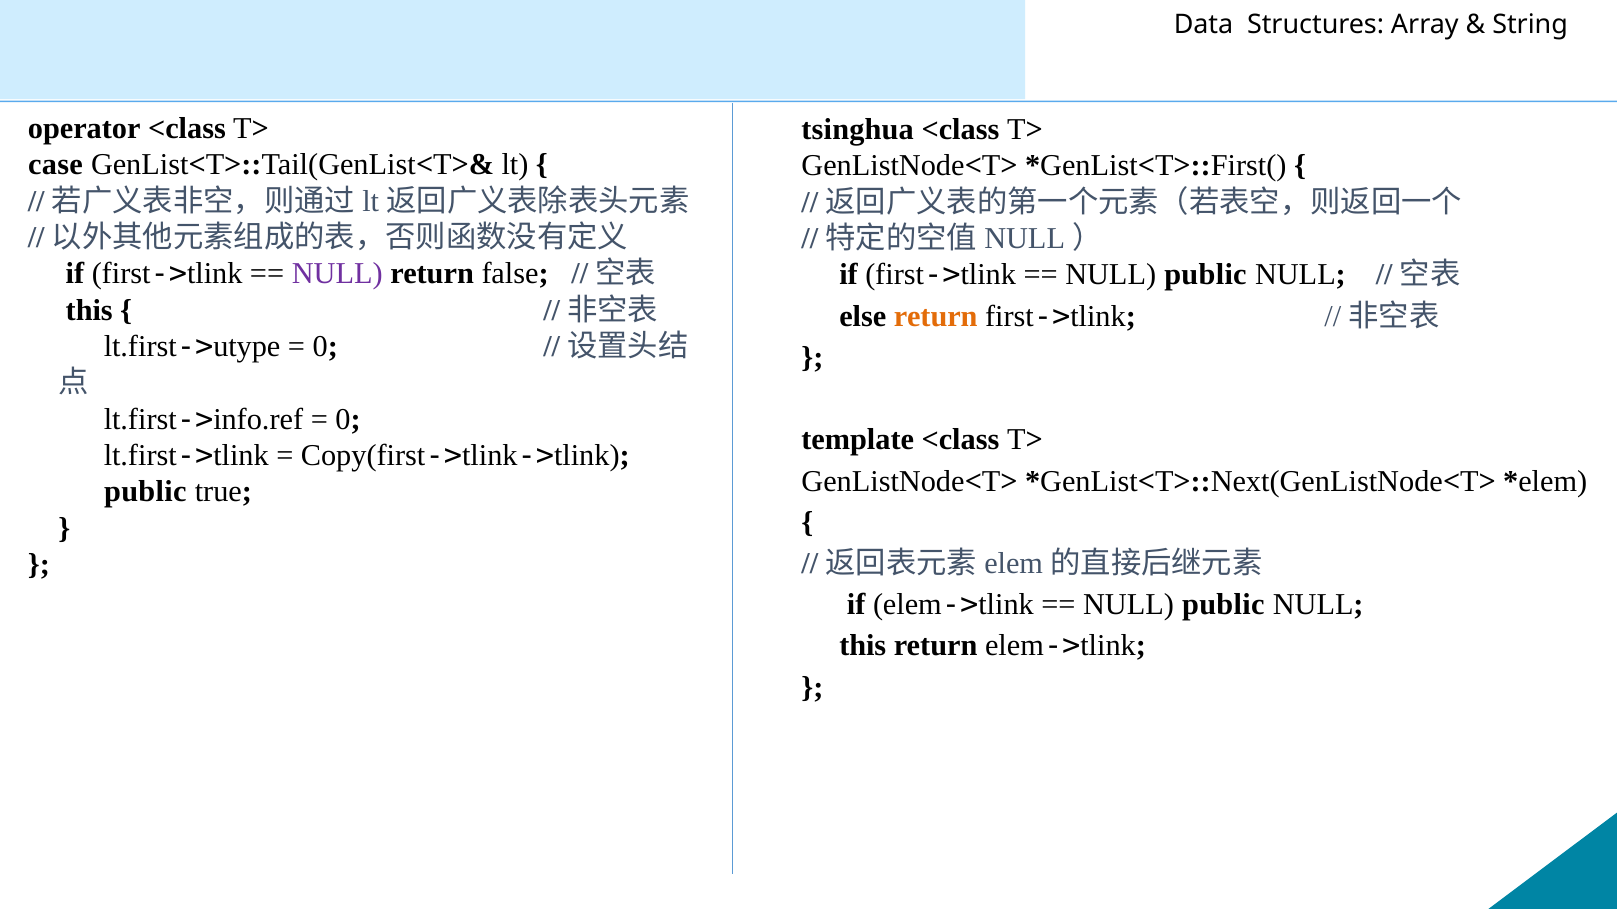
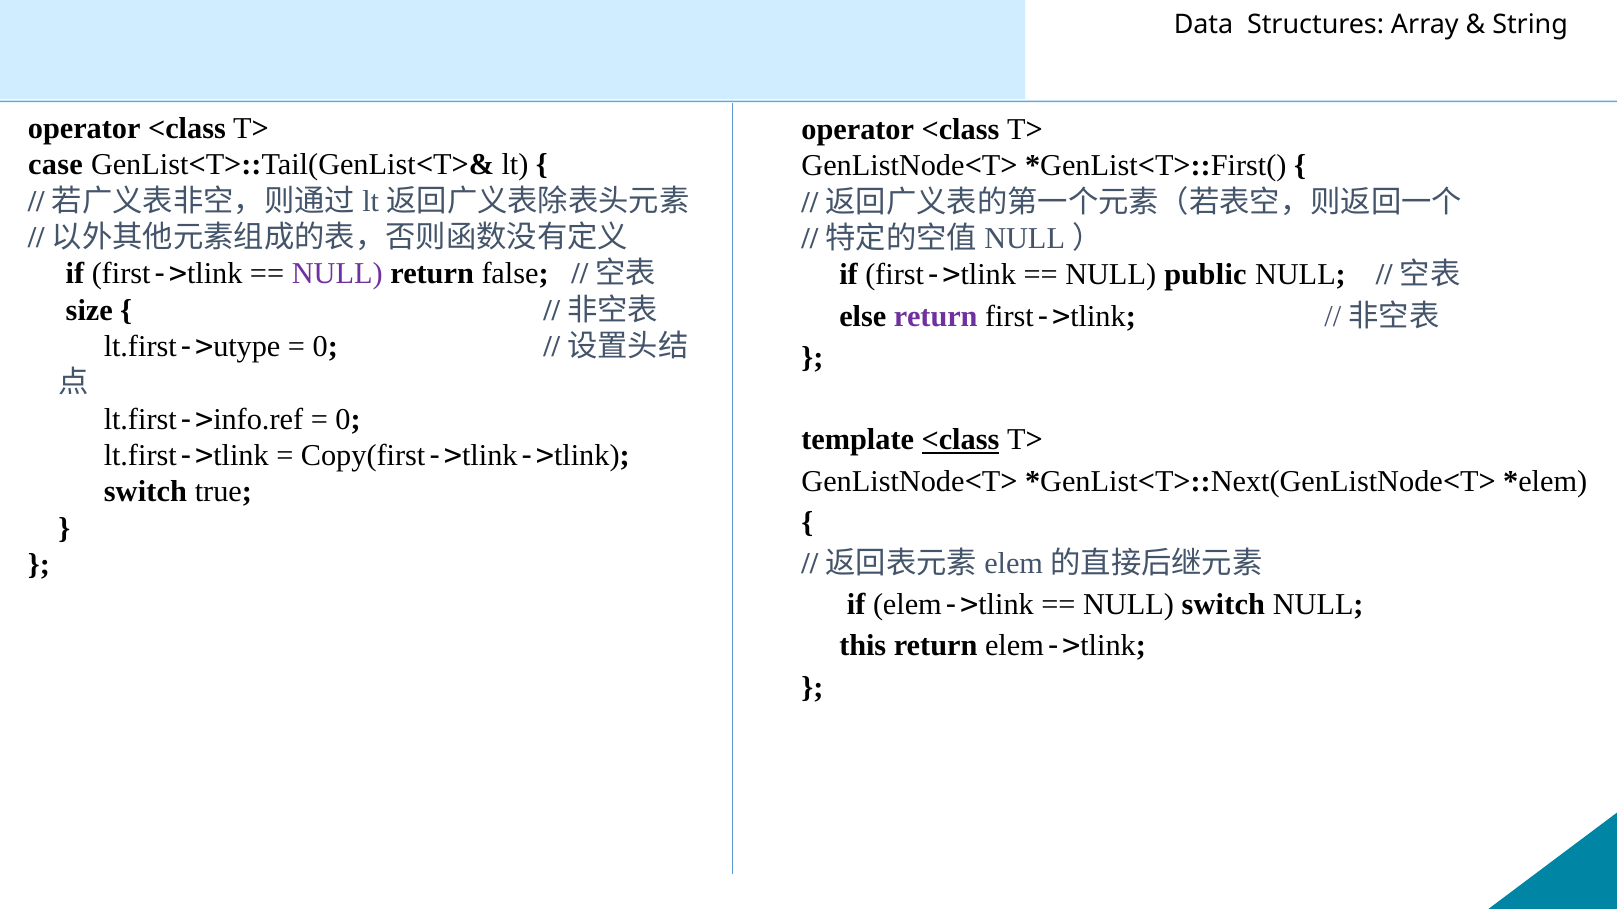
tsinghua: tsinghua -> operator (858, 130)
this: this -> size (89, 310)
return colour: orange -> purple (936, 316)
<class underline: none -> present (960, 440)
public: public -> switch (145, 492)
public: public -> switch (1223, 605)
